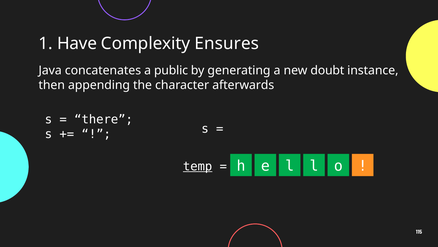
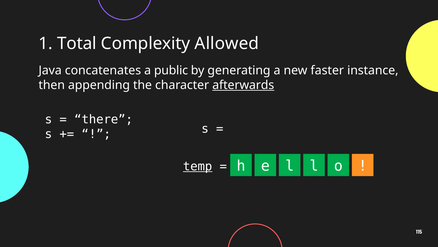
Have: Have -> Total (77, 43)
Ensures: Ensures -> Allowed (227, 43)
doubt: doubt -> faster (327, 70)
afterwards underline: none -> present (243, 85)
